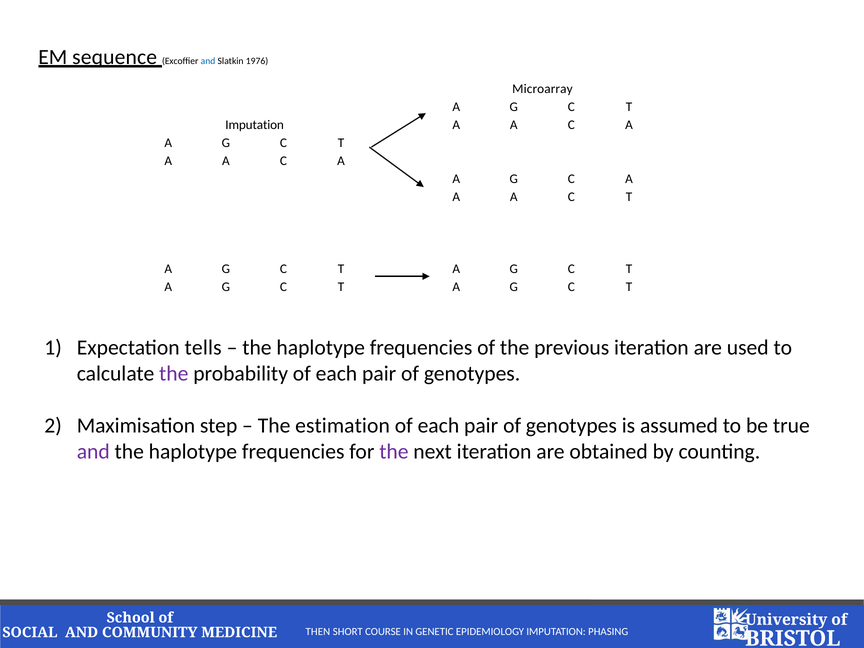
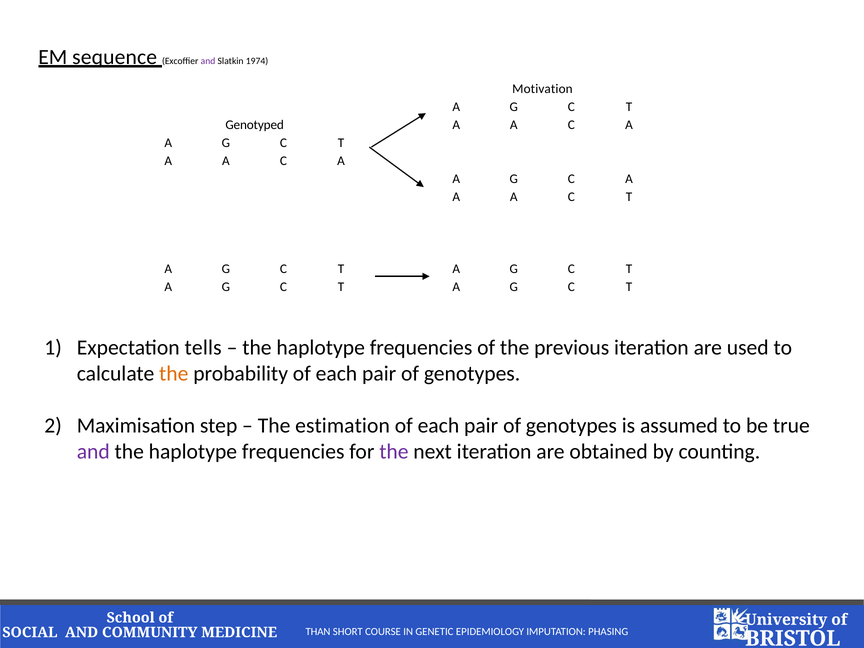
and colour: blue -> purple (208, 61)
1976: 1976 -> 1974 (257, 61)
Microarray: Microarray -> Motivation (542, 89)
Imputation: Imputation -> Genotyped (255, 125)
the colour: purple -> orange (174, 374)
THEN: THEN -> THAN (318, 631)
